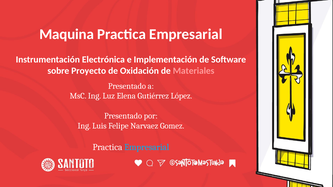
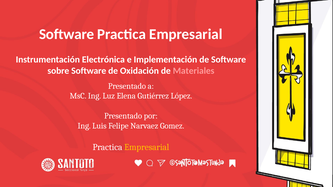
Maquina: Maquina -> Software (67, 34)
sobre Proyecto: Proyecto -> Software (89, 71)
Empresarial colour: light blue -> yellow (147, 147)
